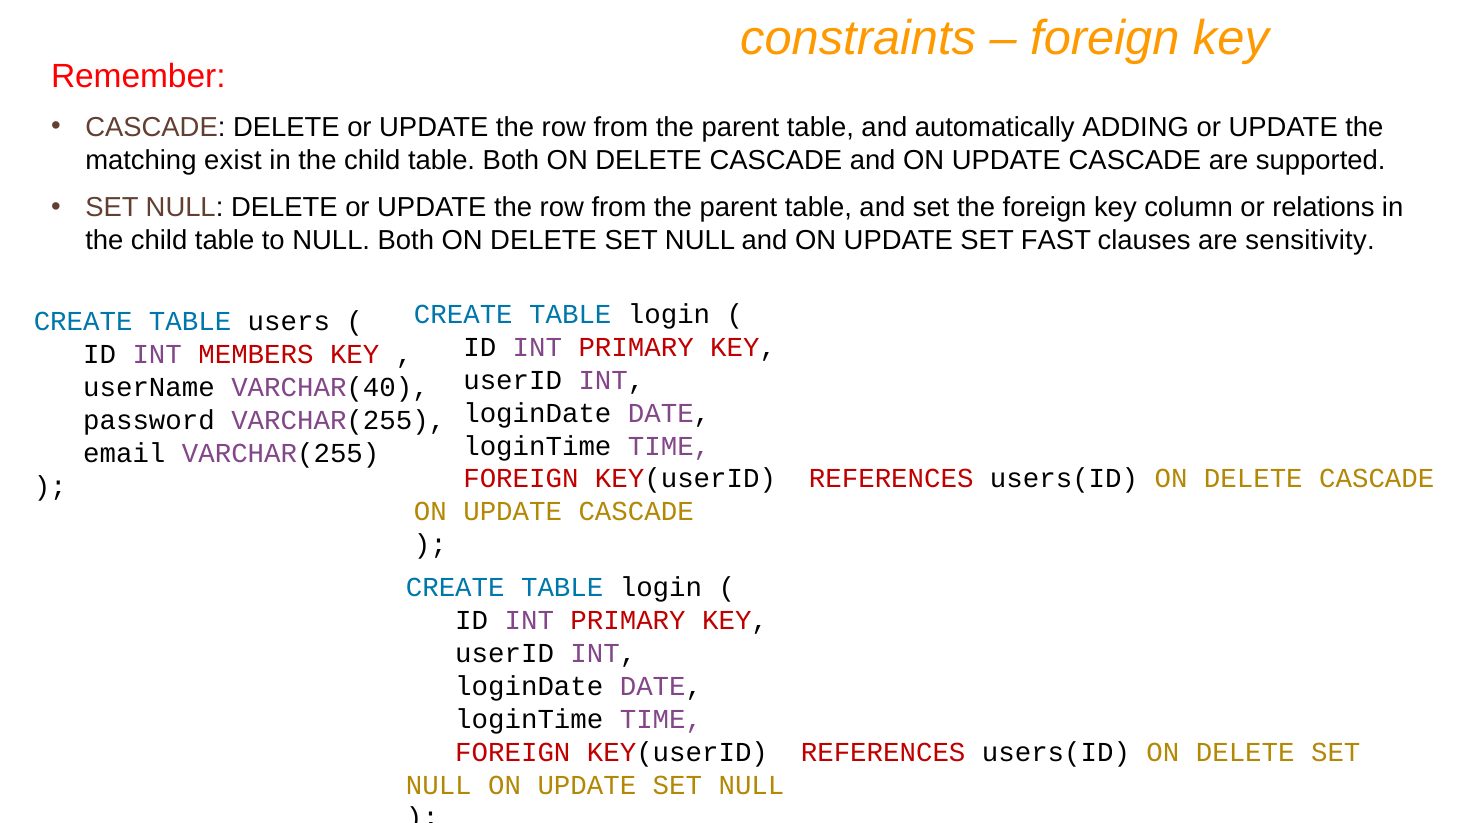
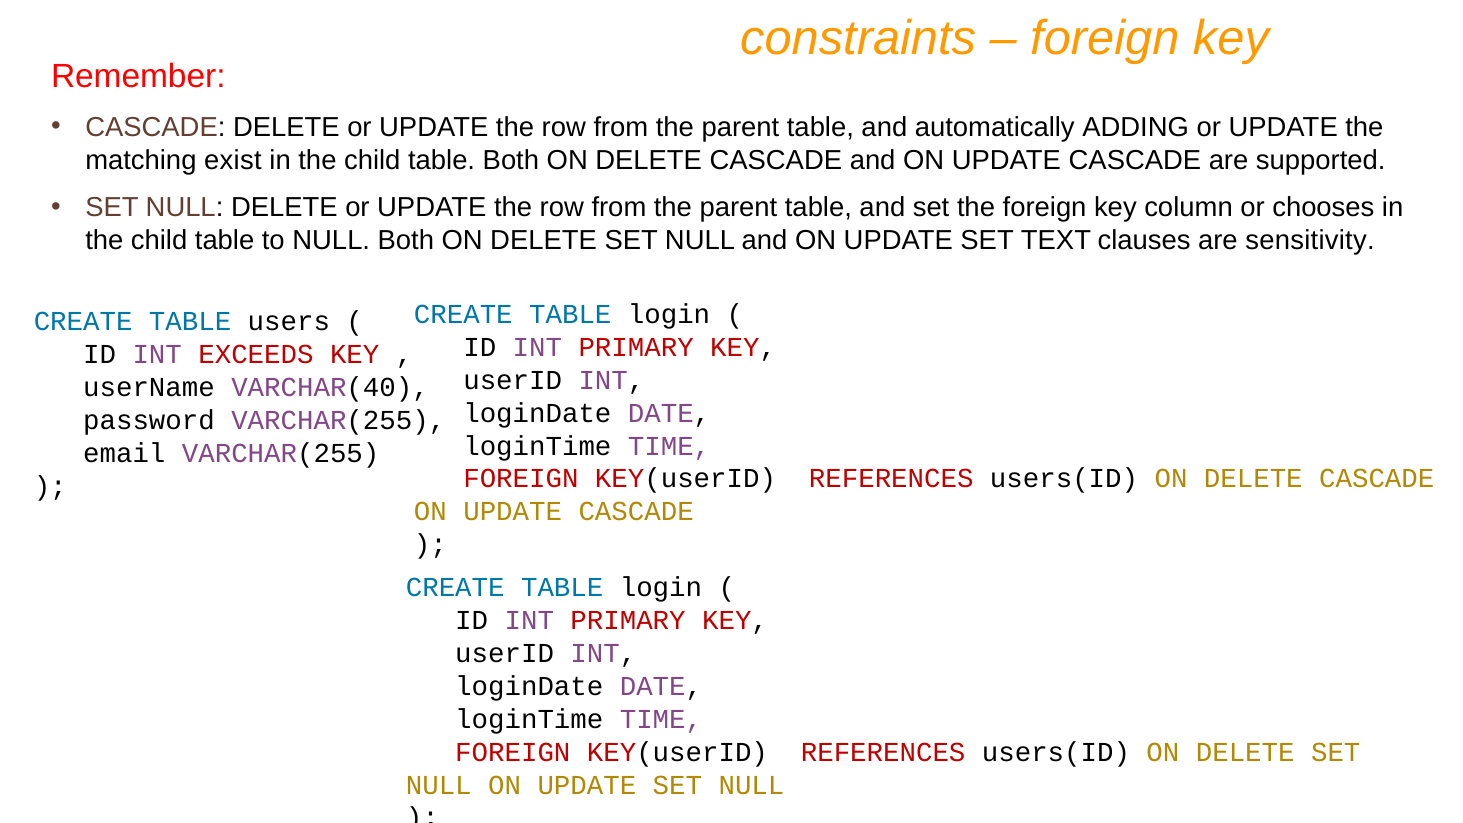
relations: relations -> chooses (1323, 208)
FAST: FAST -> TEXT (1056, 241)
MEMBERS: MEMBERS -> EXCEEDS (256, 354)
